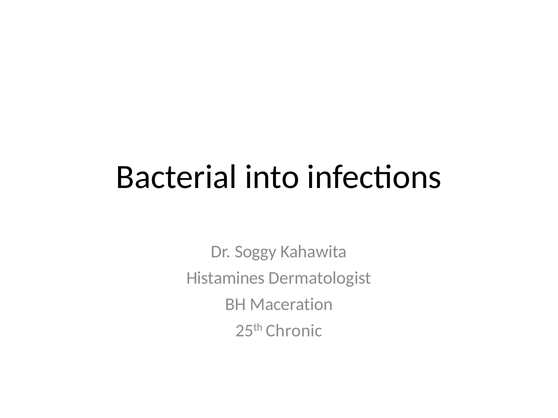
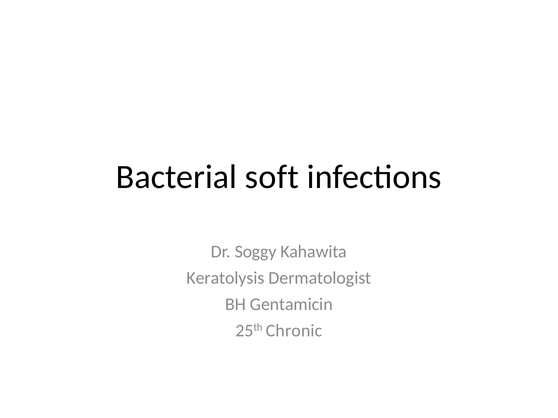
into: into -> soft (272, 177)
Histamines: Histamines -> Keratolysis (226, 278)
Maceration: Maceration -> Gentamicin (291, 305)
